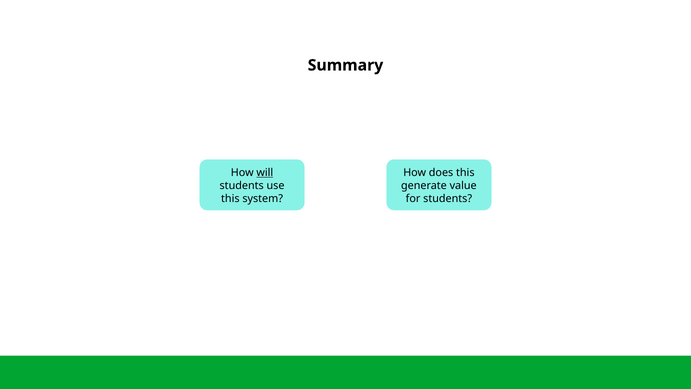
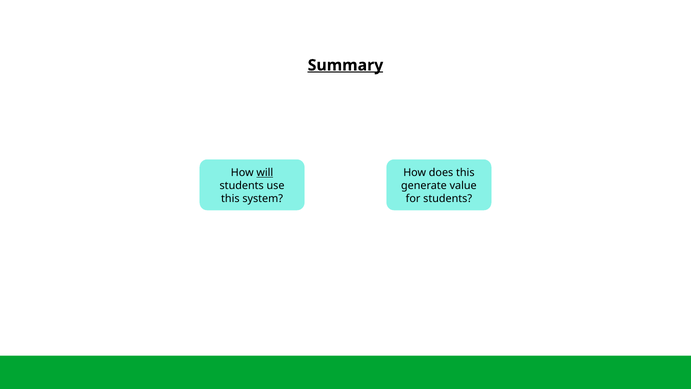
Summary underline: none -> present (345, 65)
